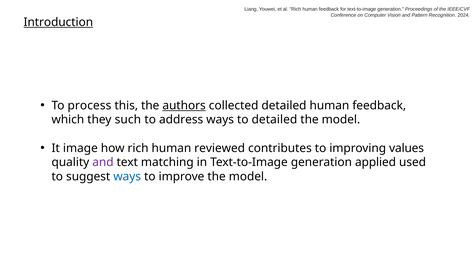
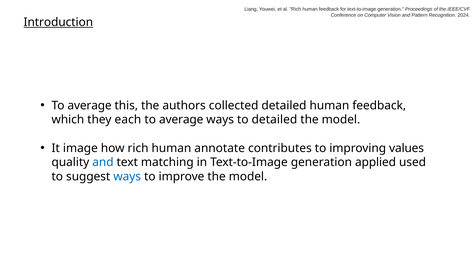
process: process -> average (90, 105)
authors underline: present -> none (184, 105)
such: such -> each (128, 120)
address: address -> average (181, 120)
reviewed: reviewed -> annotate (220, 148)
and colour: purple -> blue (103, 162)
